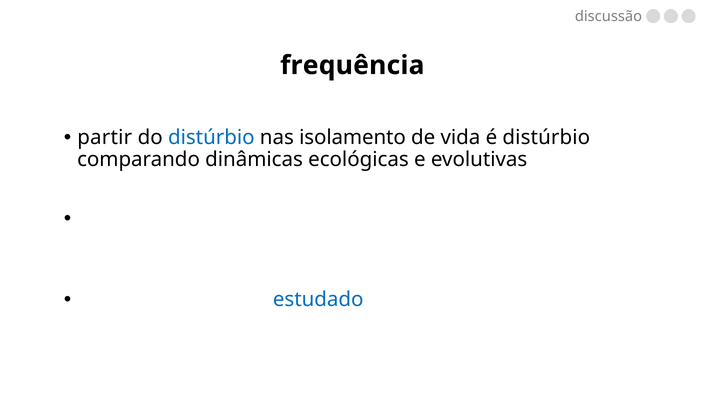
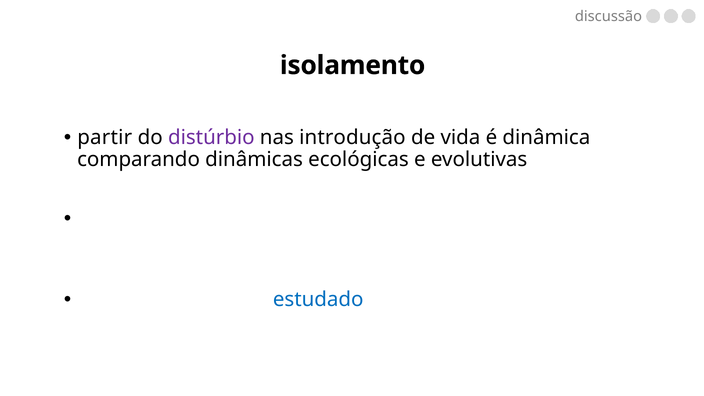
frequência: frequência -> isolamento (353, 65)
distúrbio colour: blue -> purple (211, 138)
isolamento: isolamento -> introdução (352, 138)
é distúrbio: distúrbio -> dinâmica (546, 138)
